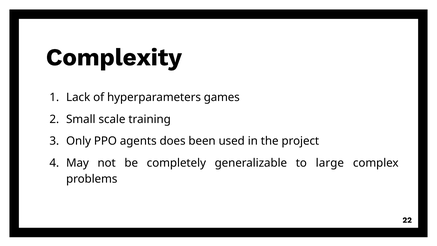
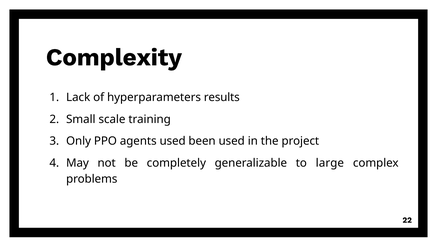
games: games -> results (222, 97)
agents does: does -> used (173, 141)
